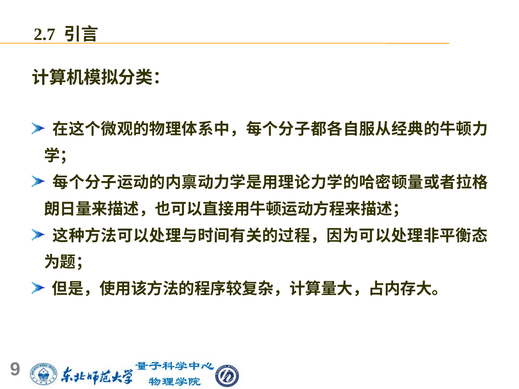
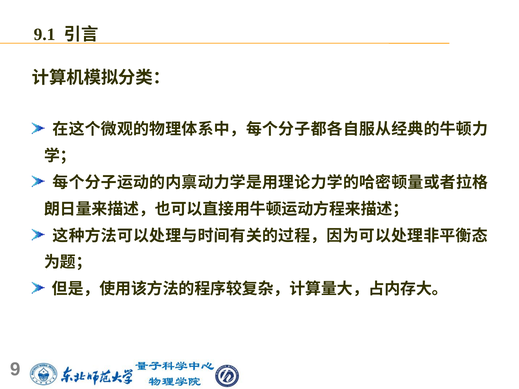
2.7: 2.7 -> 9.1 (45, 35)
